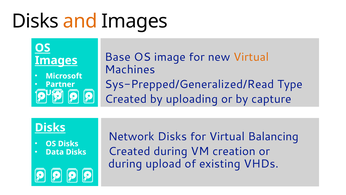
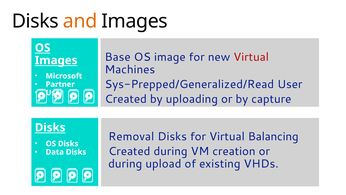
Virtual colour: orange -> red (251, 57)
Sys-Prepped/Generalized/Read Type: Type -> User (290, 84)
Network: Network -> Removal (131, 136)
